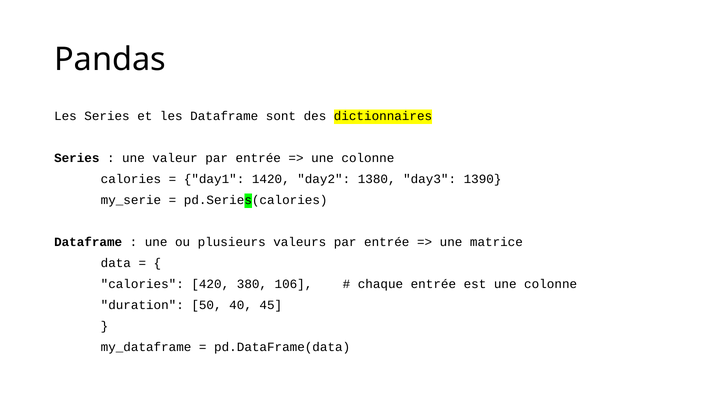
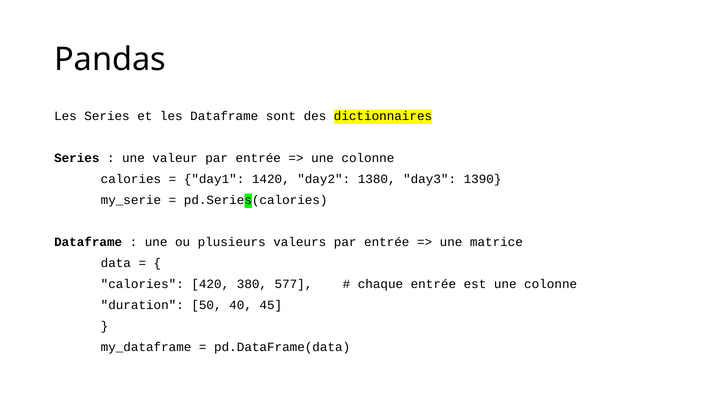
106: 106 -> 577 (293, 284)
